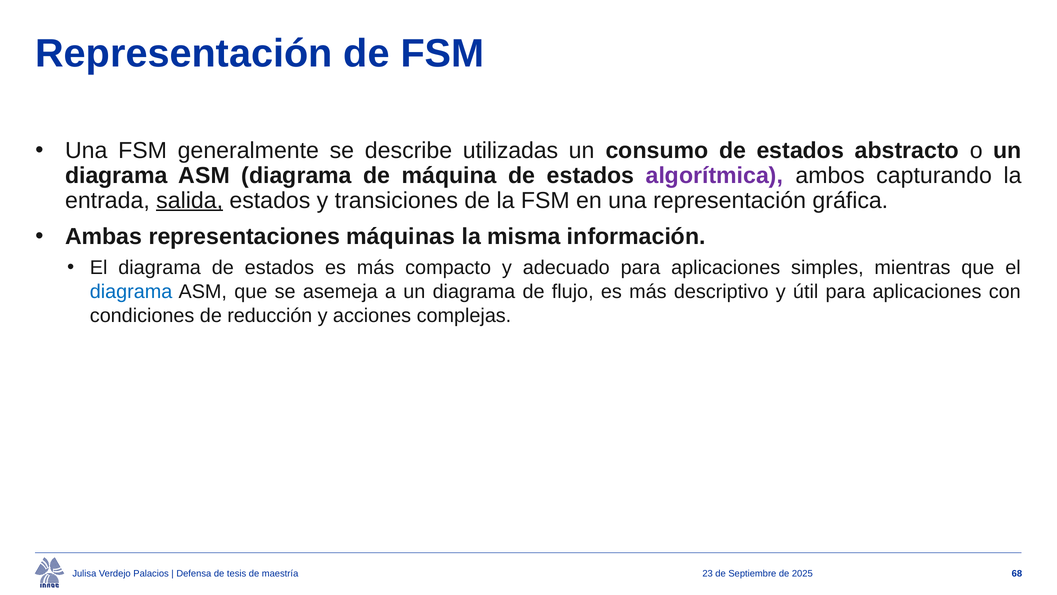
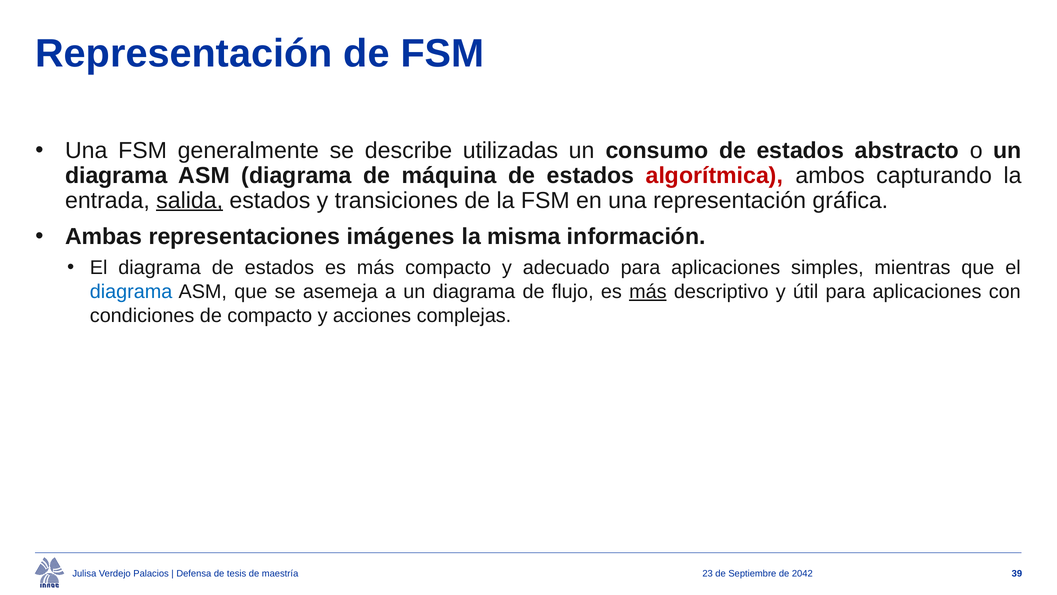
algorítmica colour: purple -> red (714, 175)
máquinas: máquinas -> imágenes (401, 236)
más underline: none -> present (648, 291)
de reducción: reducción -> compacto (270, 315)
2025: 2025 -> 2042 (802, 573)
68: 68 -> 39 (1017, 573)
